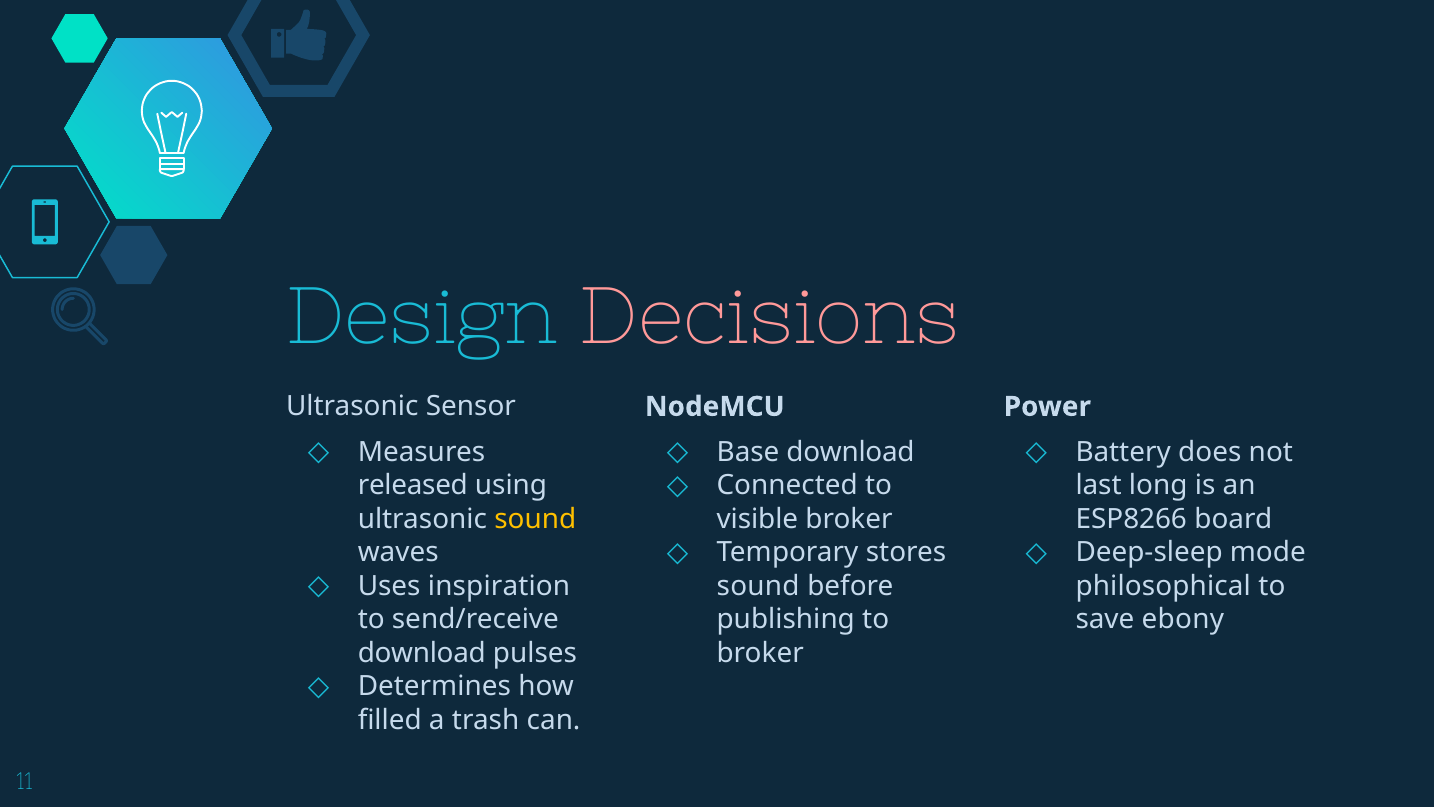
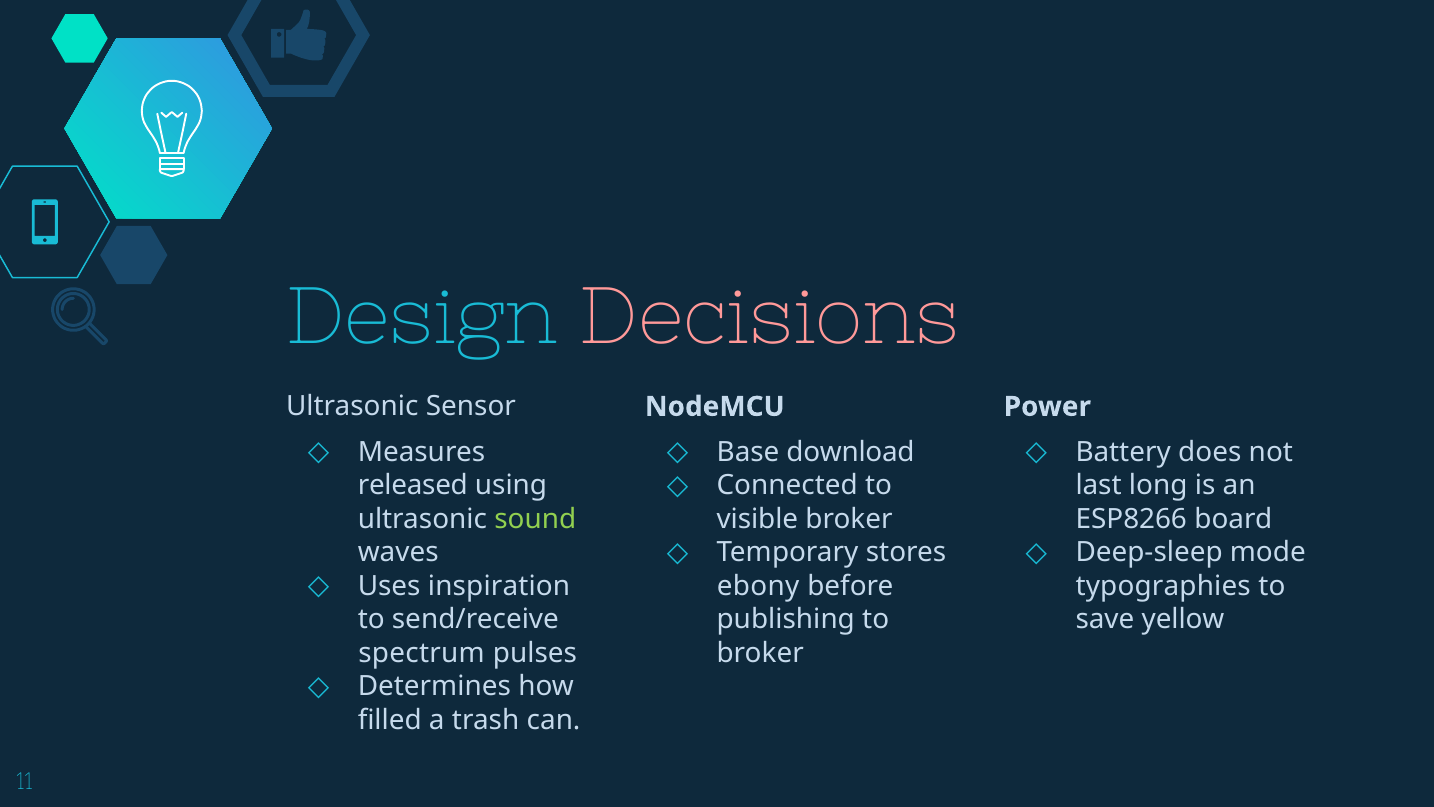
sound colour: yellow -> light green (535, 519)
sound: sound -> ebony (758, 586)
philosophical: philosophical -> typographies (1163, 586)
ebony: ebony -> yellow (1183, 619)
download: download -> spectrum (422, 653)
